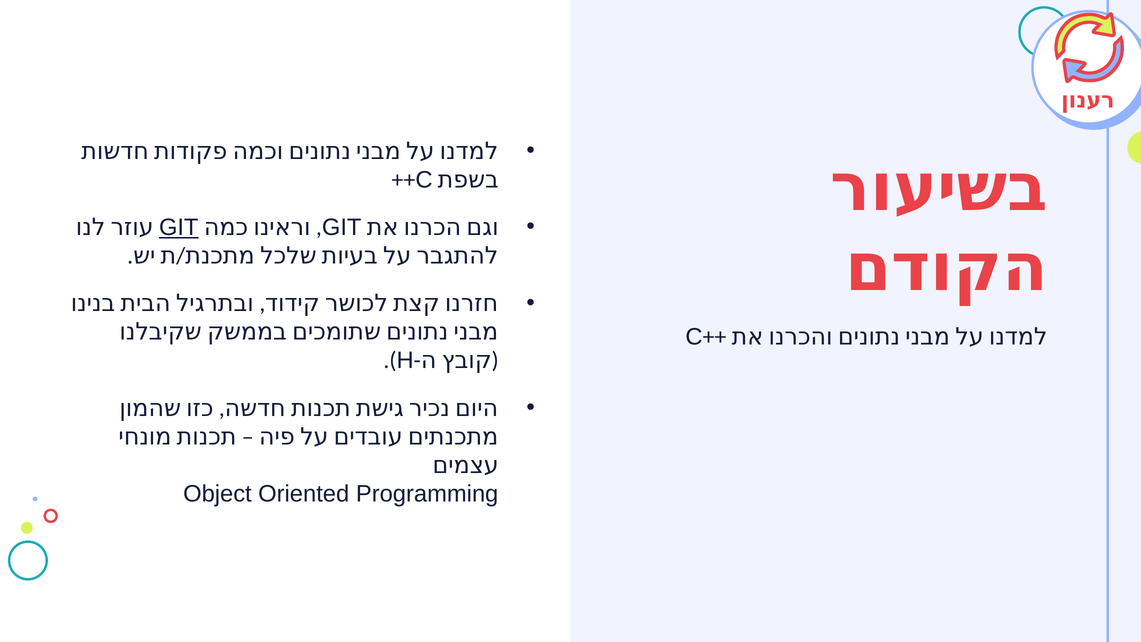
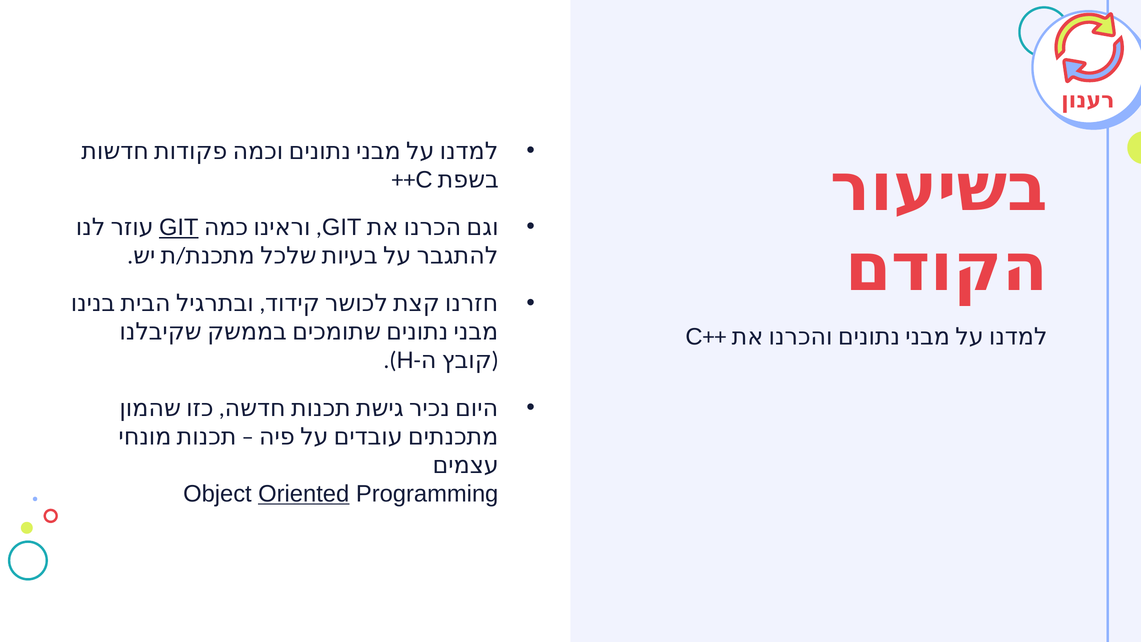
Oriented underline: none -> present (304, 494)
